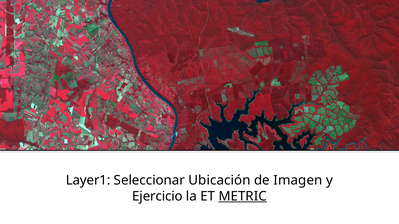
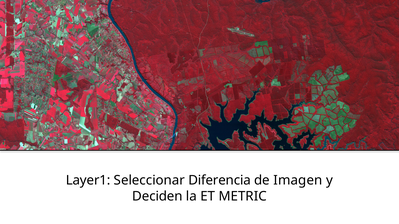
Ubicación: Ubicación -> Diferencia (220, 181)
Ejercicio: Ejercicio -> Deciden (157, 197)
METRIC underline: present -> none (243, 197)
